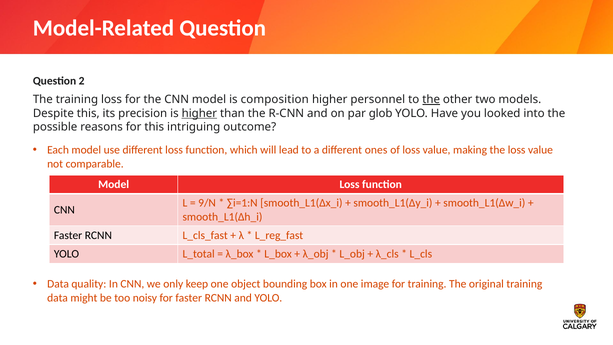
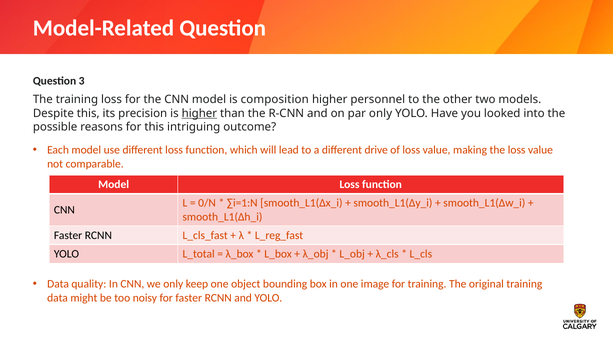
2: 2 -> 3 (82, 81)
the underline: present -> none (431, 99)
par glob: glob -> only (381, 113)
ones: ones -> drive (376, 150)
9/N: 9/N -> 0/N (207, 203)
